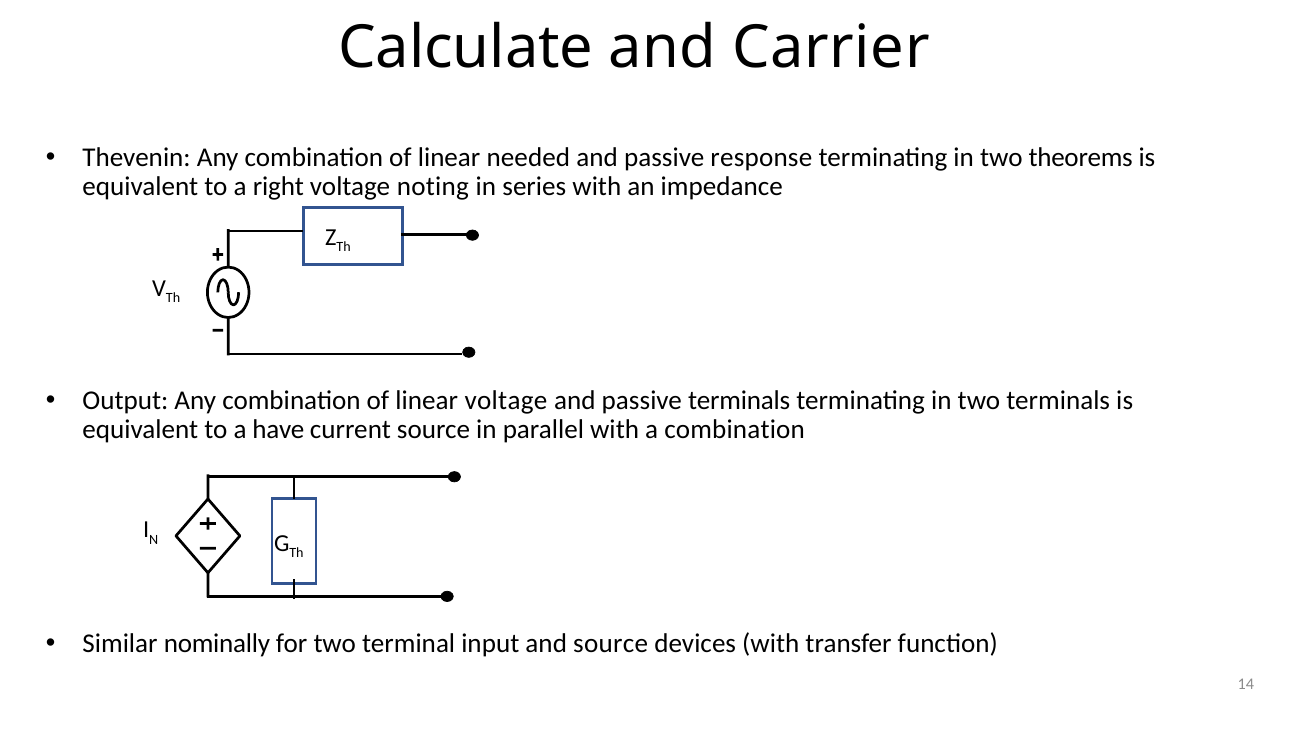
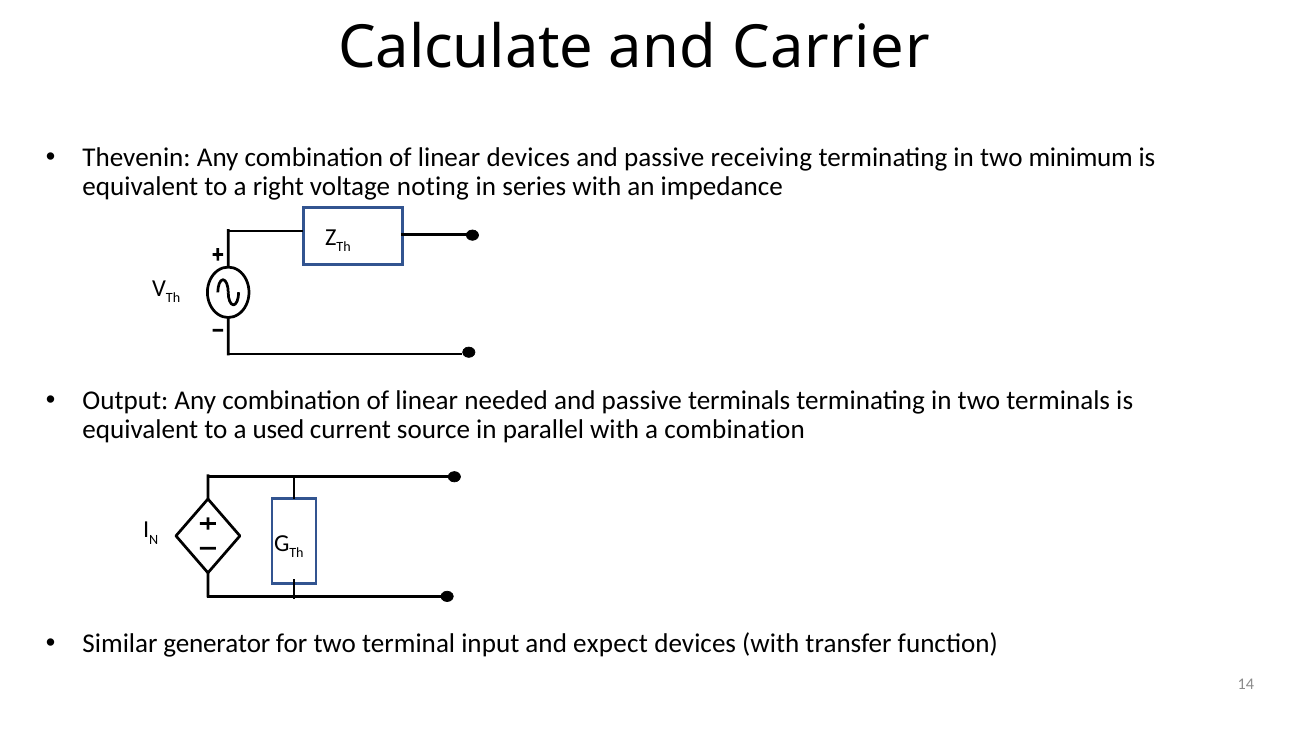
linear needed: needed -> devices (528, 158)
response: response -> receiving (761, 158)
theorems: theorems -> minimum (1081, 158)
linear voltage: voltage -> needed (506, 401)
have: have -> used (278, 430)
nominally: nominally -> generator (217, 644)
and source: source -> expect (611, 644)
